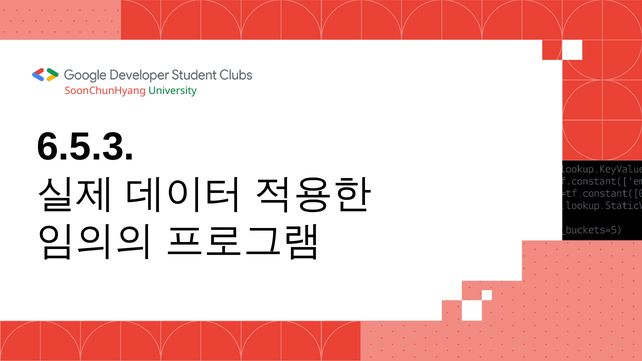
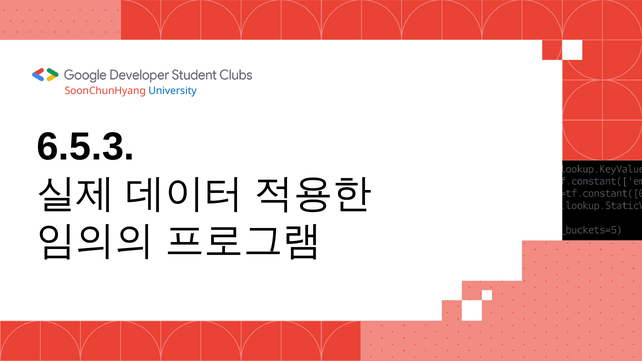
University colour: green -> blue (173, 91)
